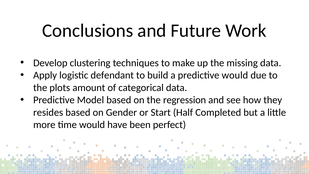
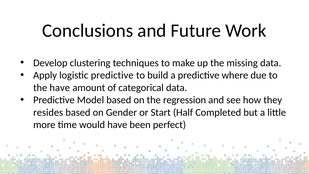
logistic defendant: defendant -> predictive (112, 75)
predictive would: would -> where (235, 75)
the plots: plots -> have (60, 88)
